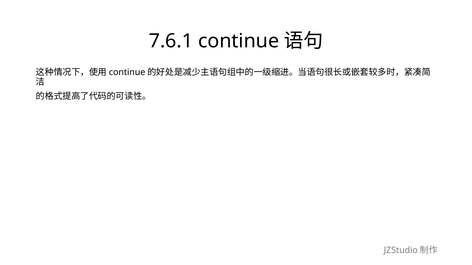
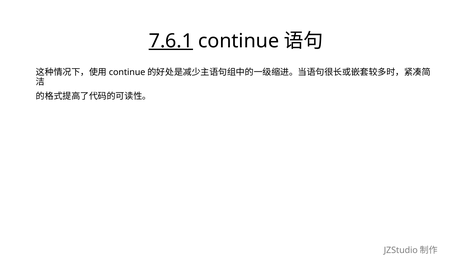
7.6.1 underline: none -> present (171, 41)
